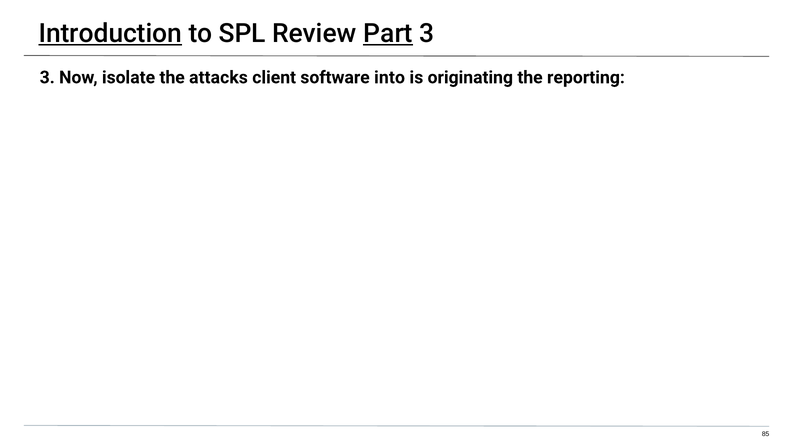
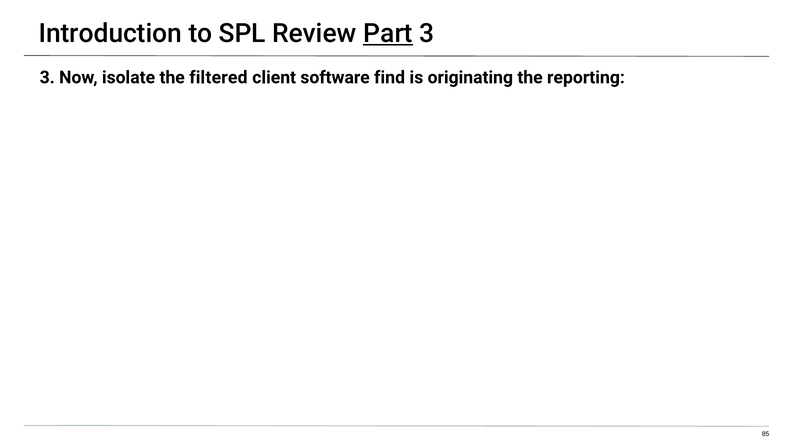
Introduction underline: present -> none (110, 34)
attacks: attacks -> filtered (218, 77)
into: into -> find (390, 77)
